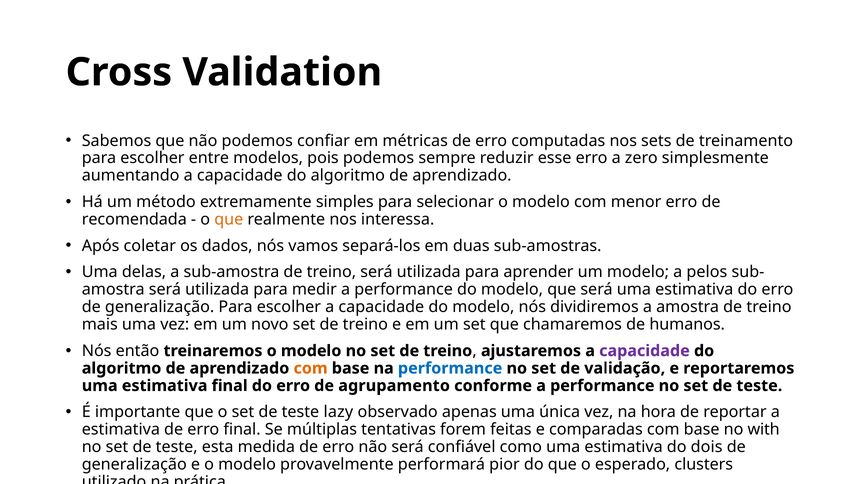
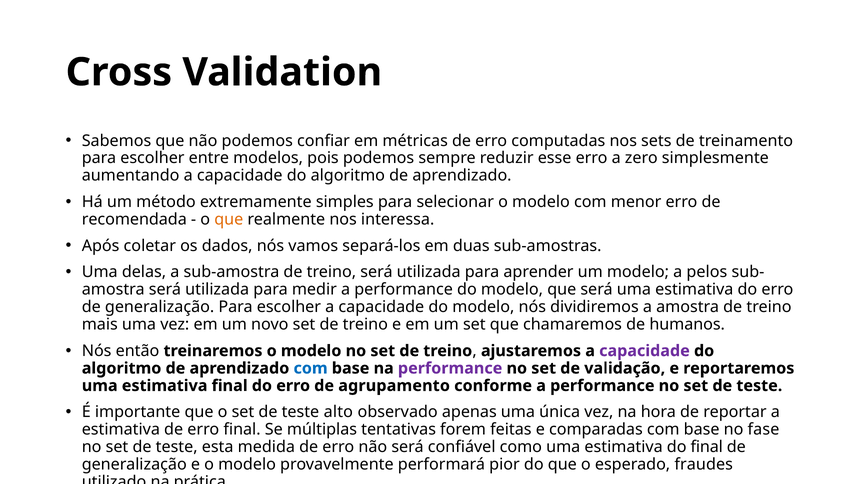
com colour: orange -> blue (311, 369)
performance colour: blue -> purple (450, 369)
lazy: lazy -> alto (338, 412)
with: with -> fase (763, 430)
do dois: dois -> final (707, 447)
clusters: clusters -> fraudes (704, 465)
